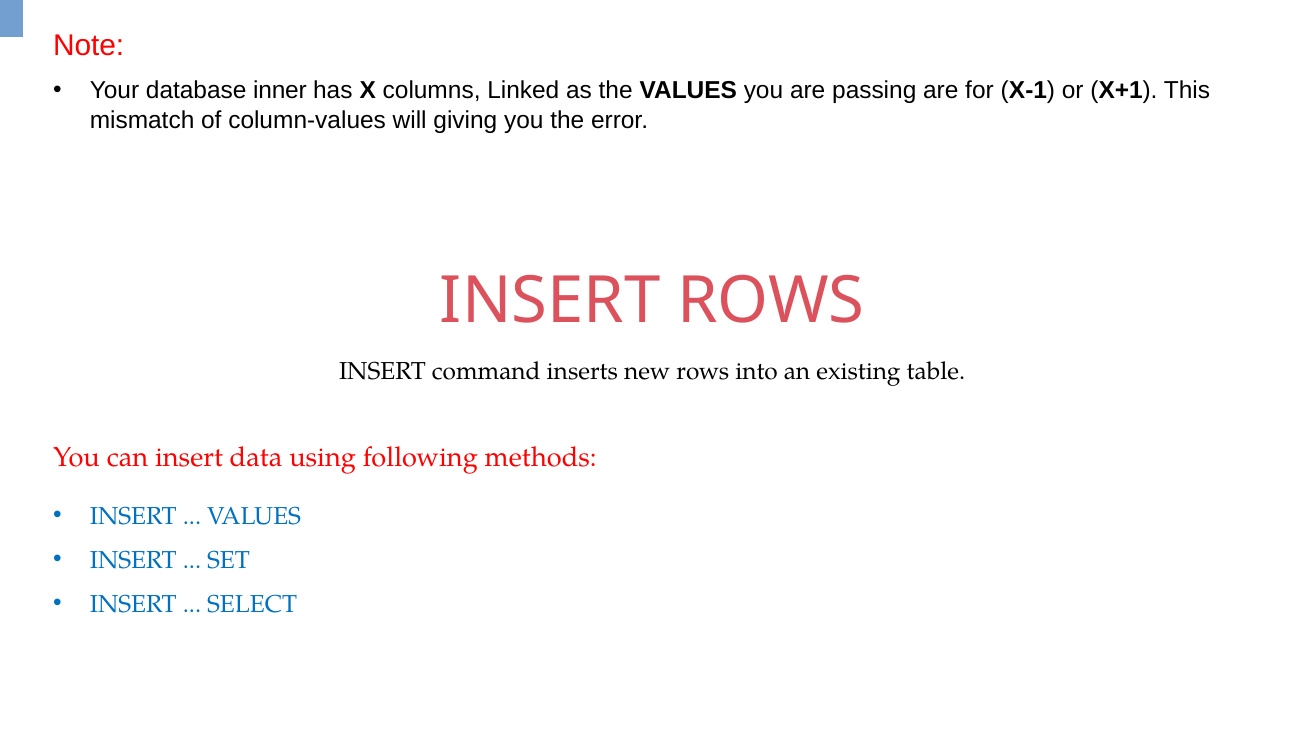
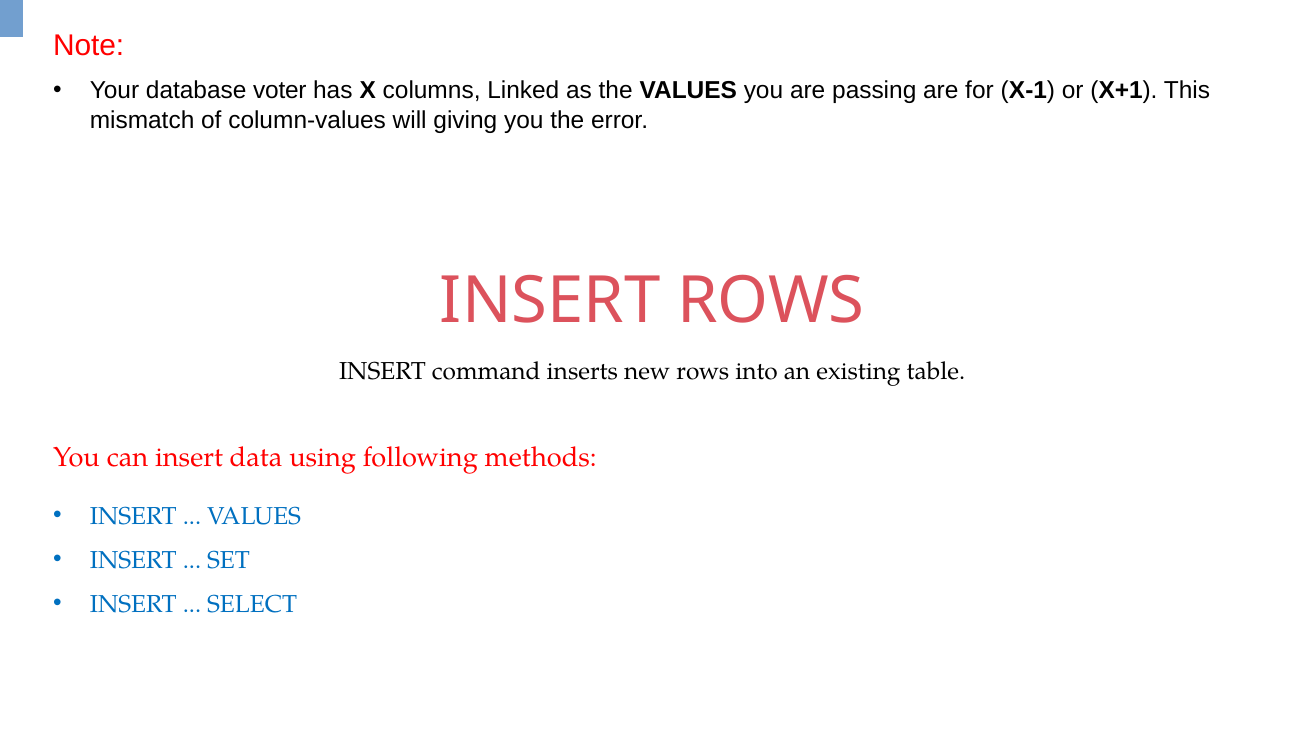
inner: inner -> voter (280, 91)
